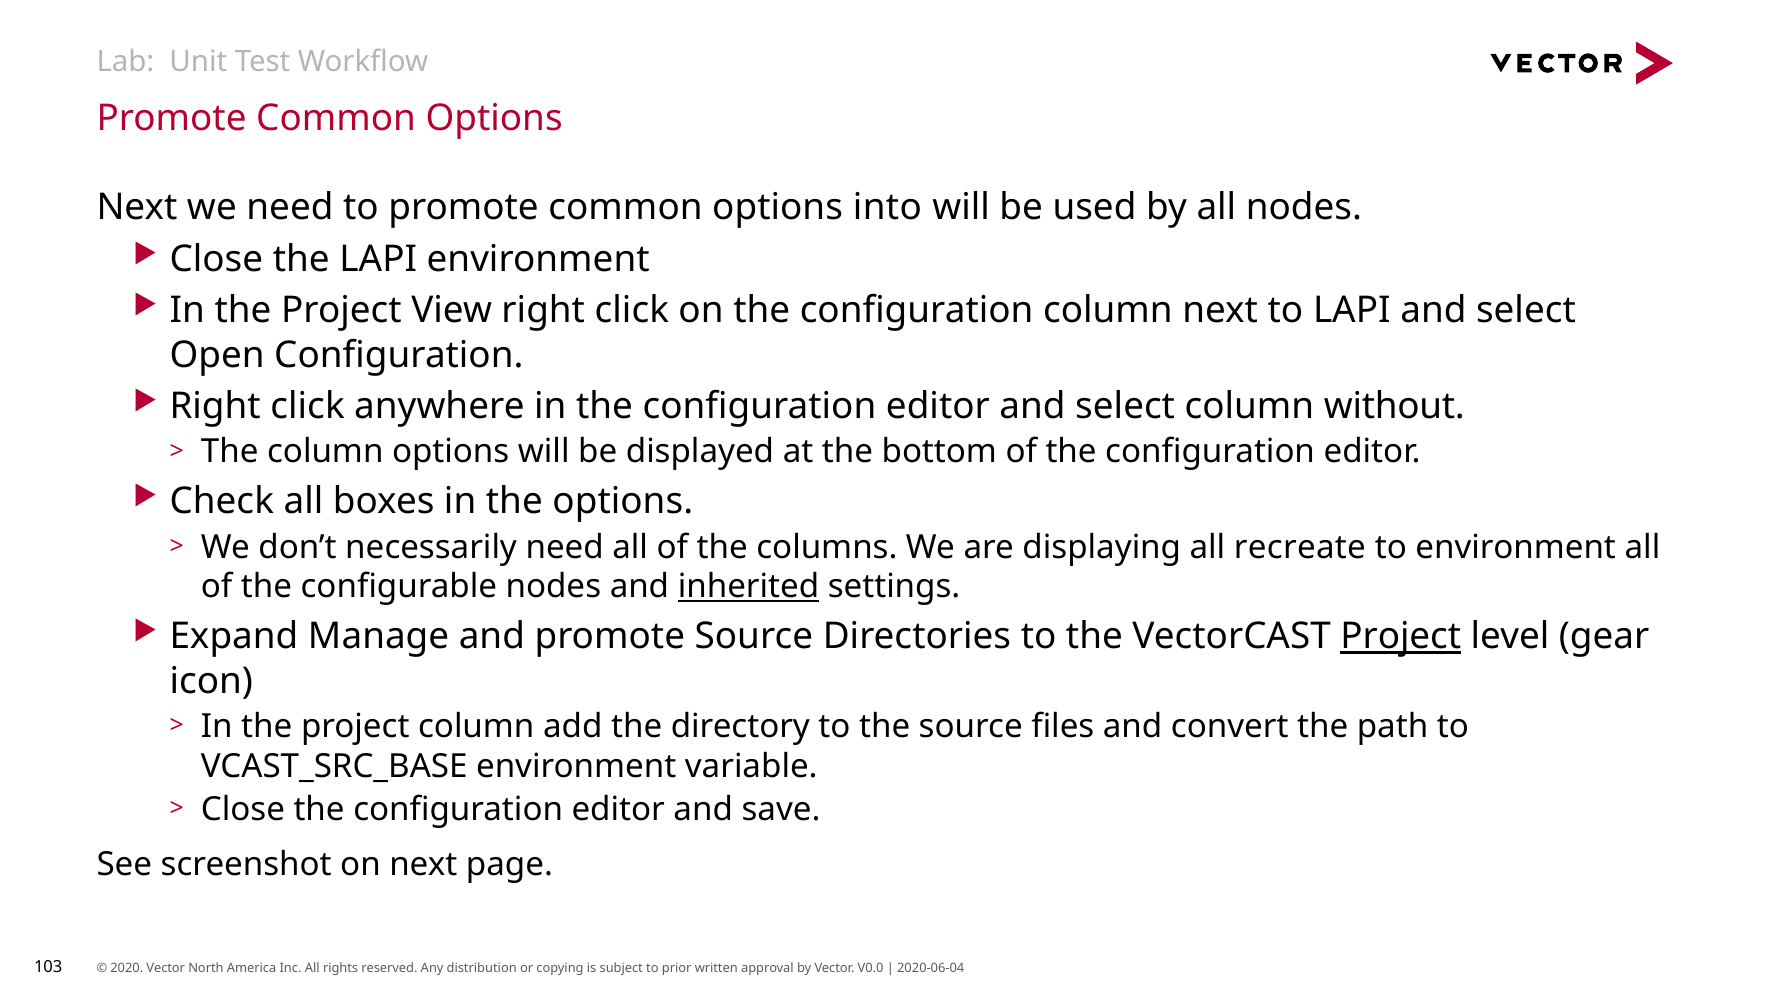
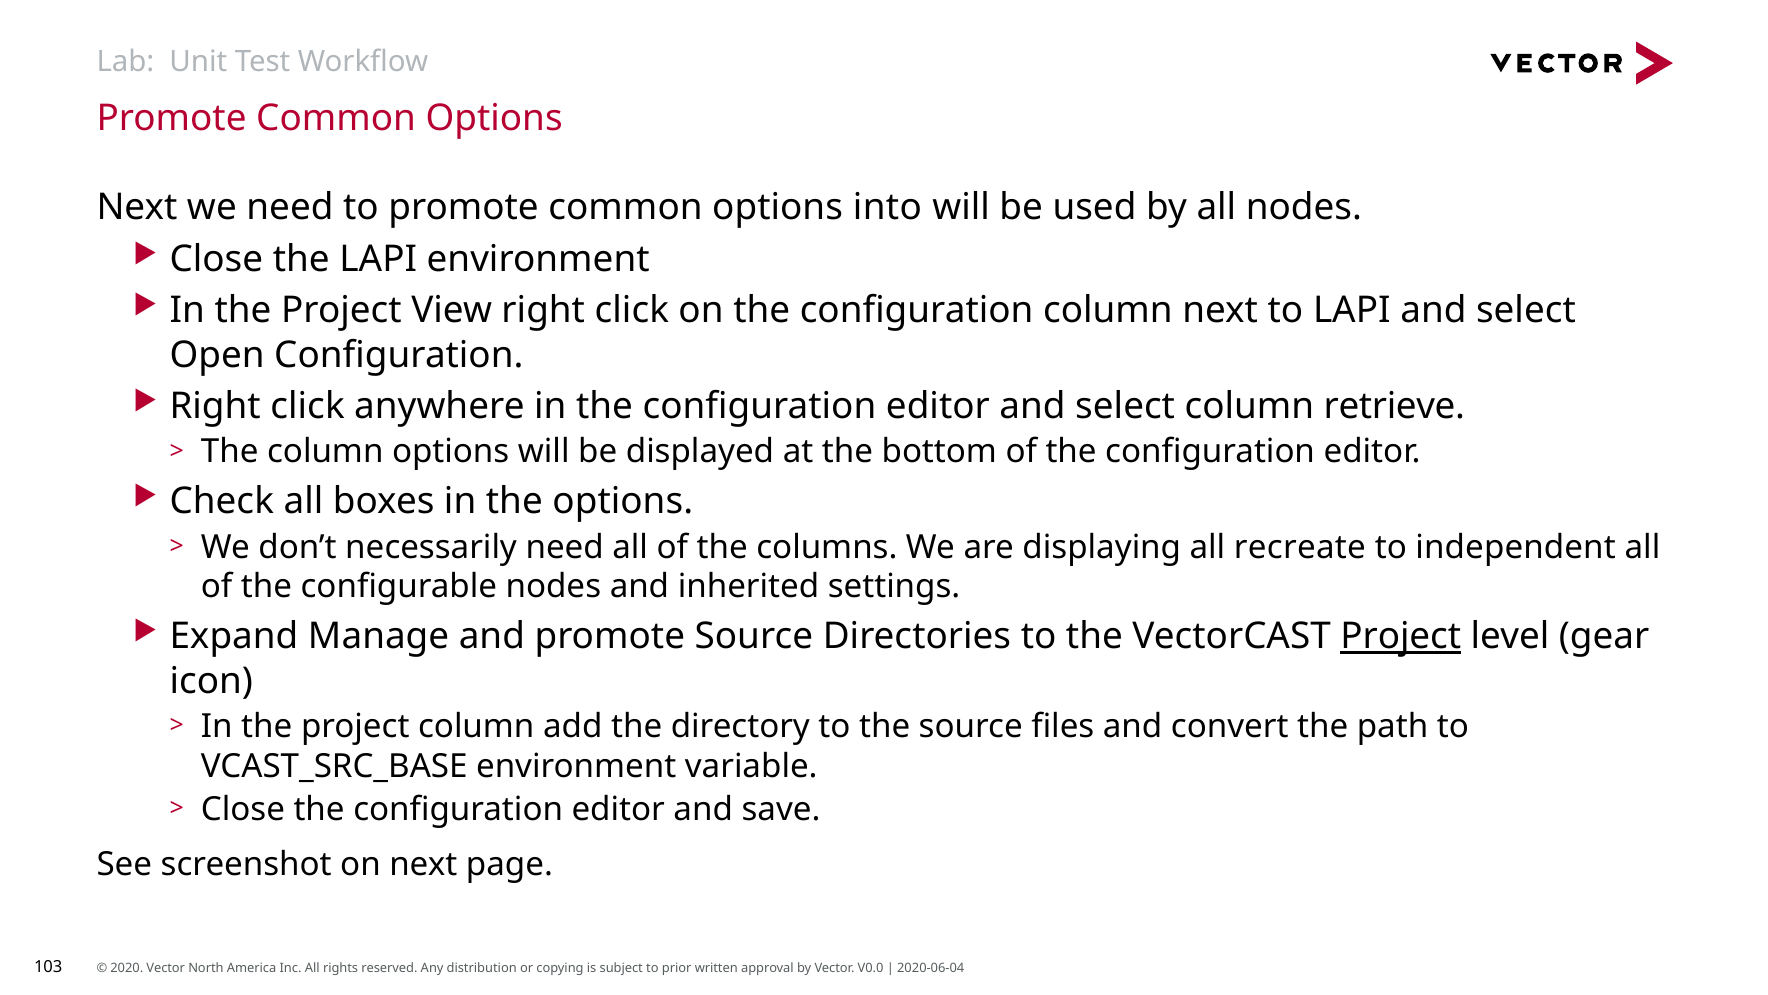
without: without -> retrieve (1394, 406)
to environment: environment -> independent (1516, 547)
inherited underline: present -> none (749, 587)
